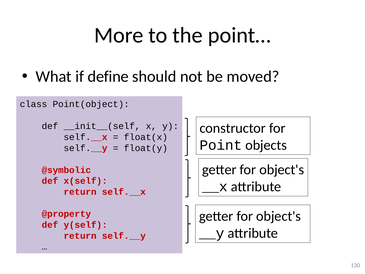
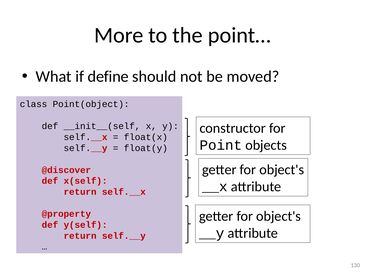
@symbolic: @symbolic -> @discover (66, 170)
